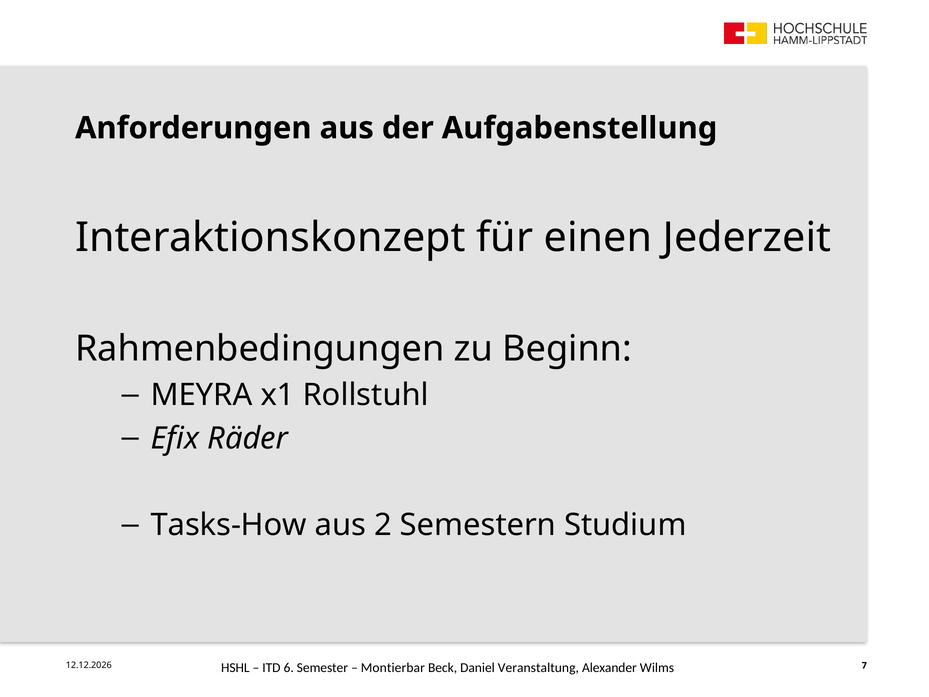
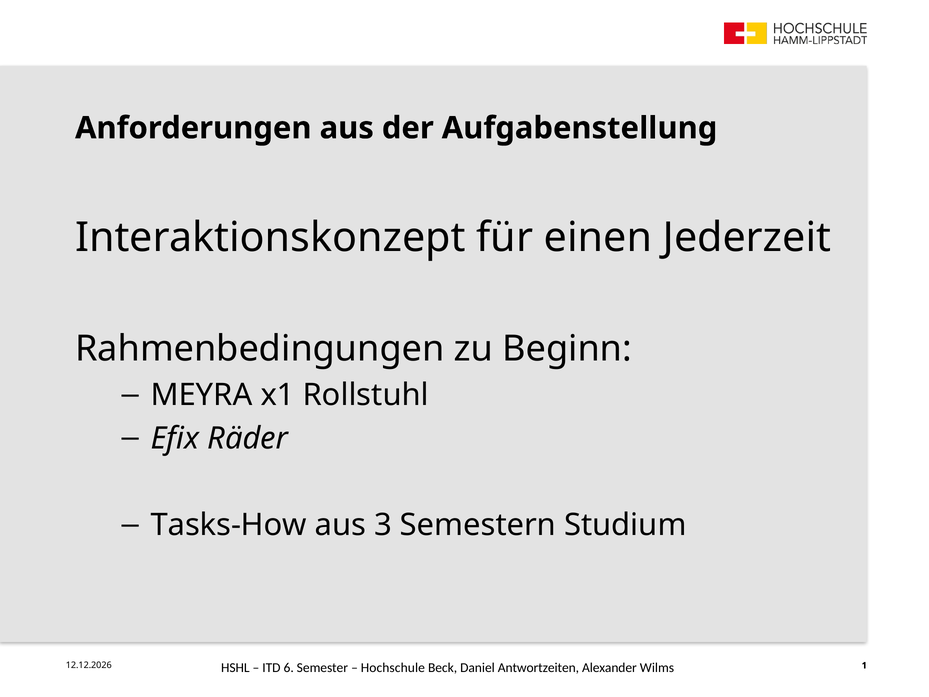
2: 2 -> 3 (383, 525)
Montierbar: Montierbar -> Hochschule (393, 668)
Veranstaltung: Veranstaltung -> Antwortzeiten (538, 668)
7: 7 -> 1 (864, 665)
